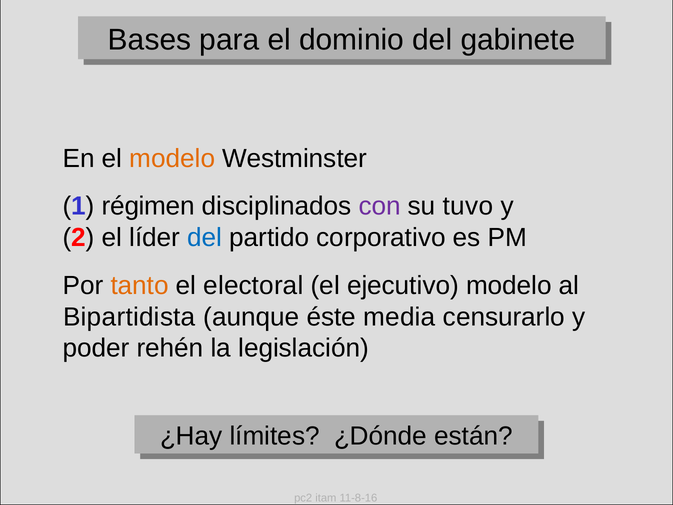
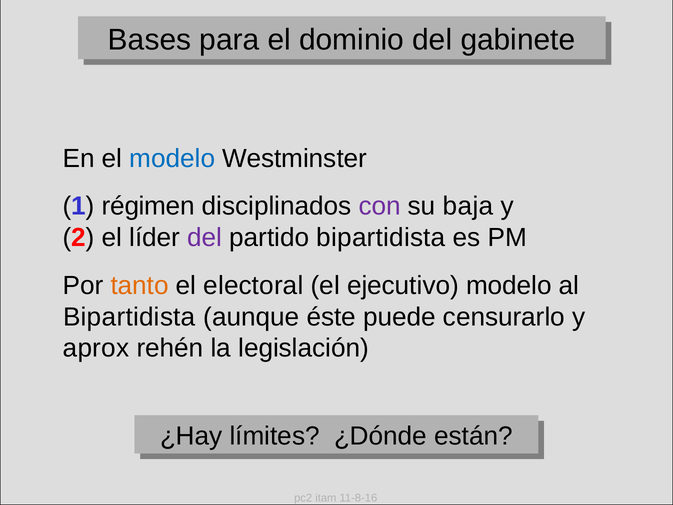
modelo colour: orange -> blue (172, 158)
tuvo: tuvo -> baja (468, 206)
del colour: blue -> purple (205, 238)
partido corporativo: corporativo -> bipartidista (381, 238)
media: media -> puede (399, 317)
poder: poder -> aprox (96, 348)
